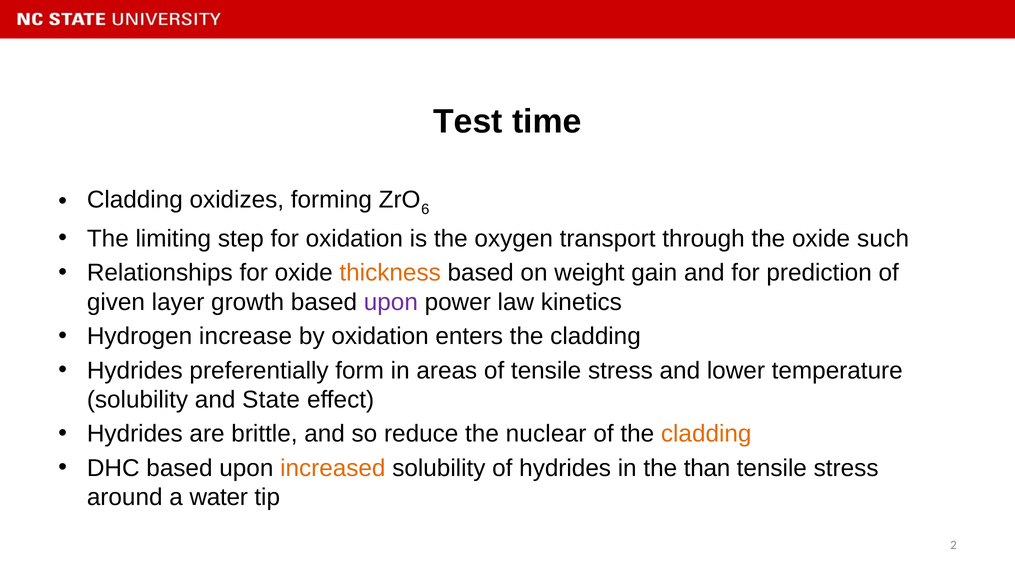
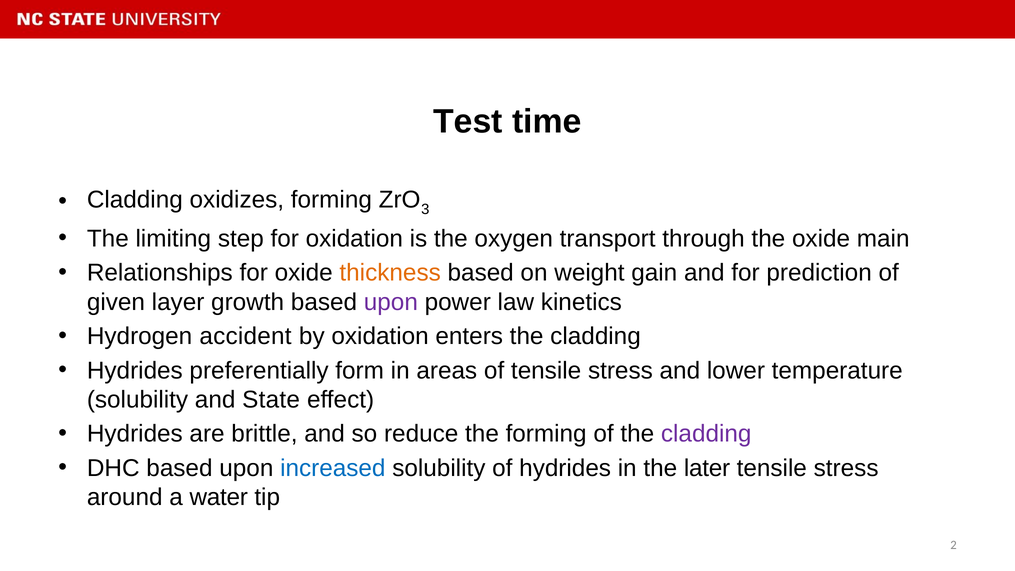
6: 6 -> 3 (425, 209)
such: such -> main (883, 239)
increase: increase -> accident (245, 336)
the nuclear: nuclear -> forming (546, 434)
cladding colour: orange -> purple (706, 434)
increased colour: orange -> blue (333, 468)
than: than -> later (707, 468)
